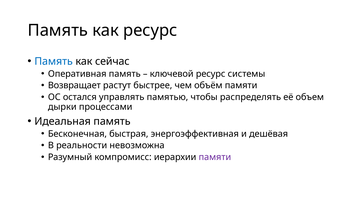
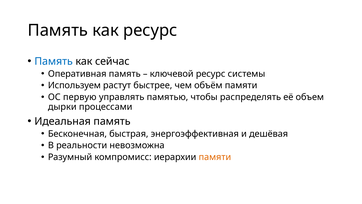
Возвращает: Возвращает -> Используем (74, 85)
остался: остался -> первую (80, 97)
памяти colour: purple -> orange (215, 157)
